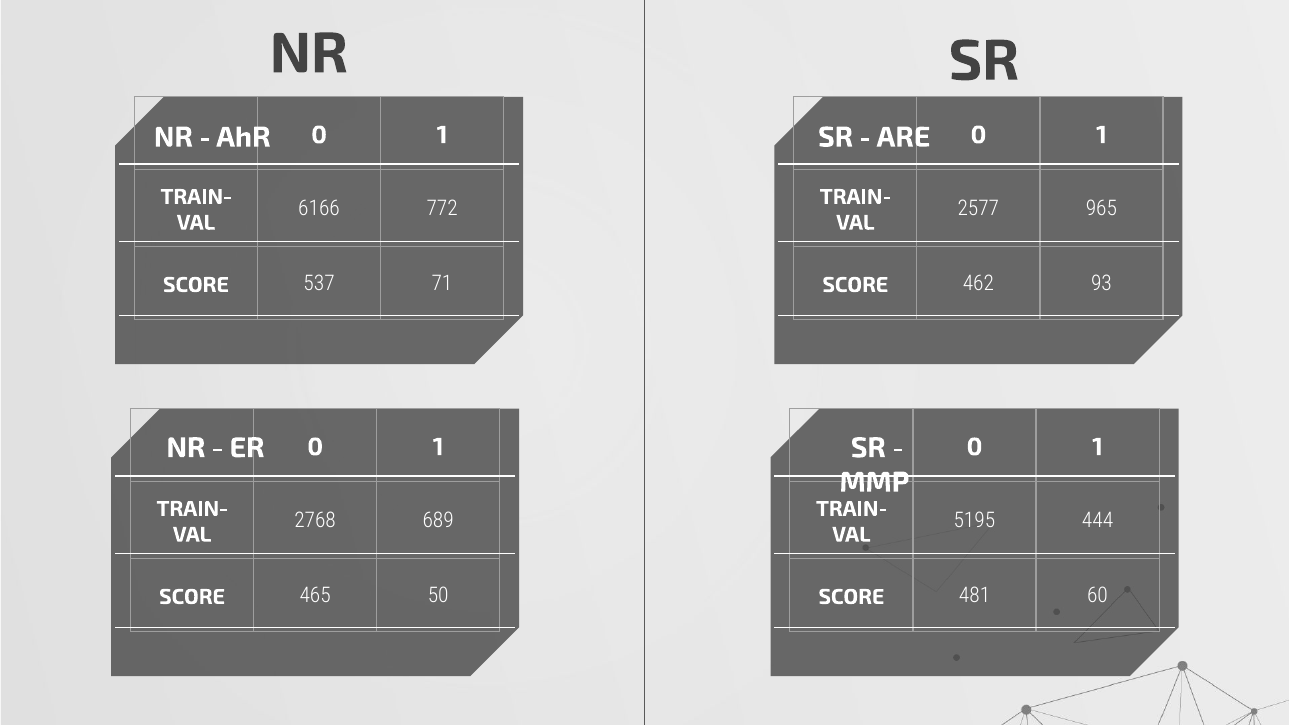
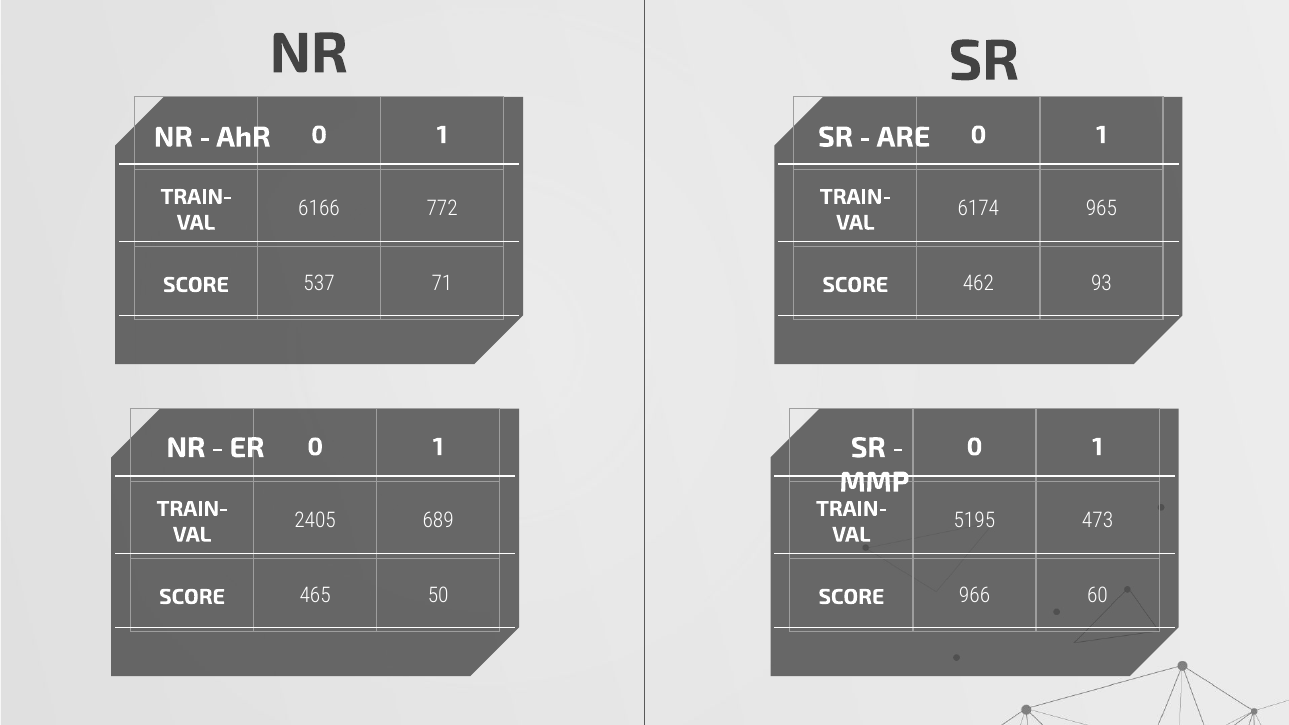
2577: 2577 -> 6174 (978, 209)
2768: 2768 -> 2405 (315, 521)
444: 444 -> 473 (1098, 521)
481: 481 -> 966 (975, 596)
